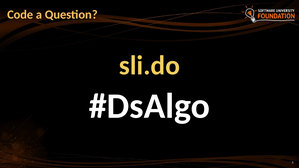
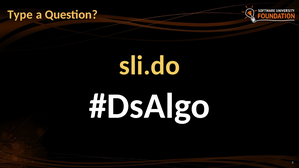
Code: Code -> Type (20, 15)
